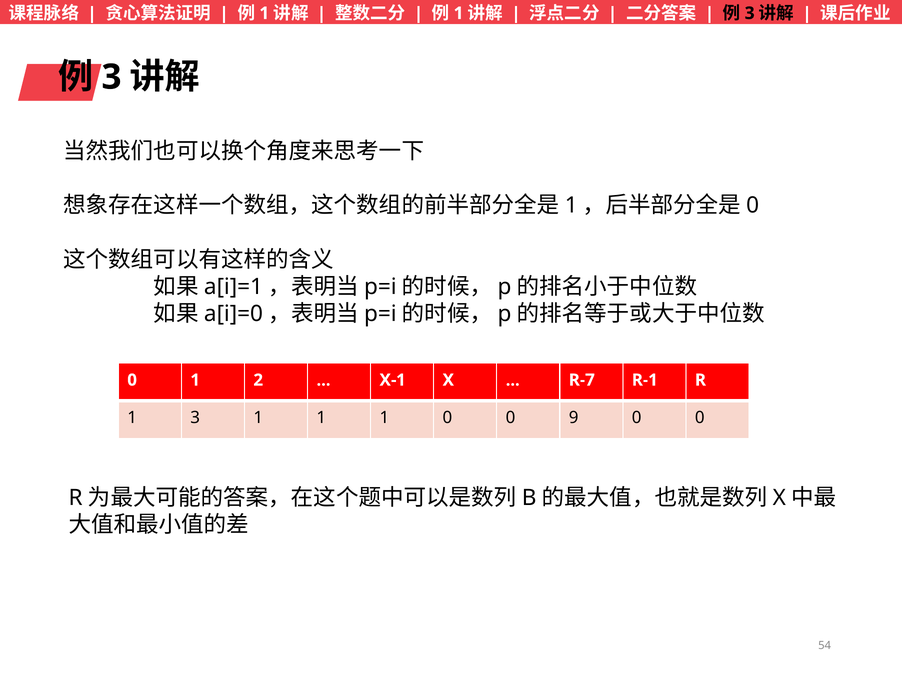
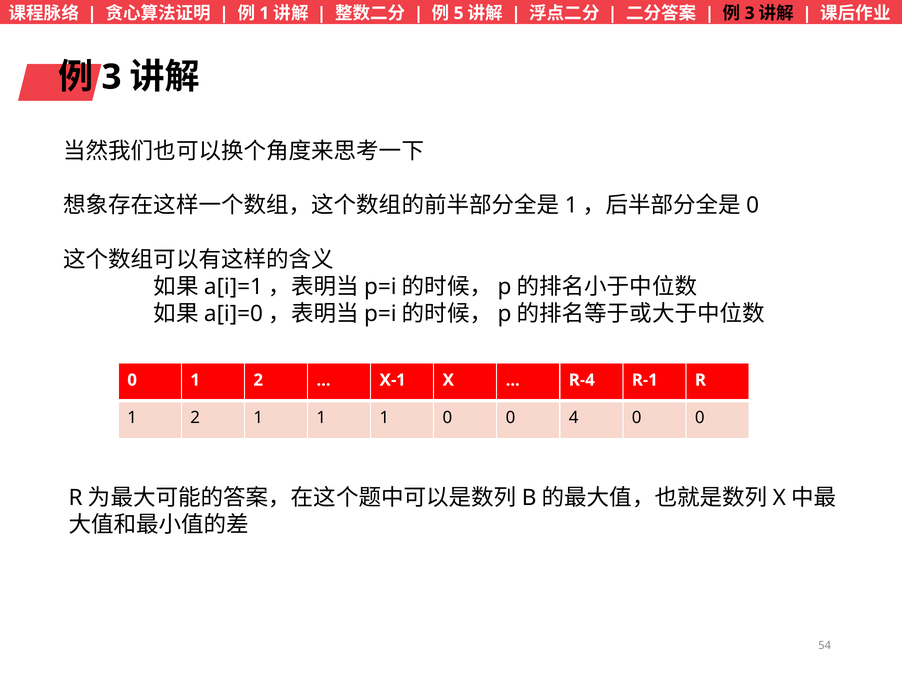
1: 1 -> 5 (459, 13)
R-7: R-7 -> R-4 (582, 380)
3: 3 -> 2 (195, 417)
9: 9 -> 4 (574, 417)
